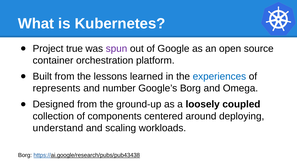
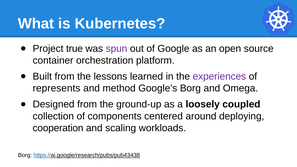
experiences colour: blue -> purple (219, 76)
number: number -> method (119, 88)
understand: understand -> cooperation (58, 128)
